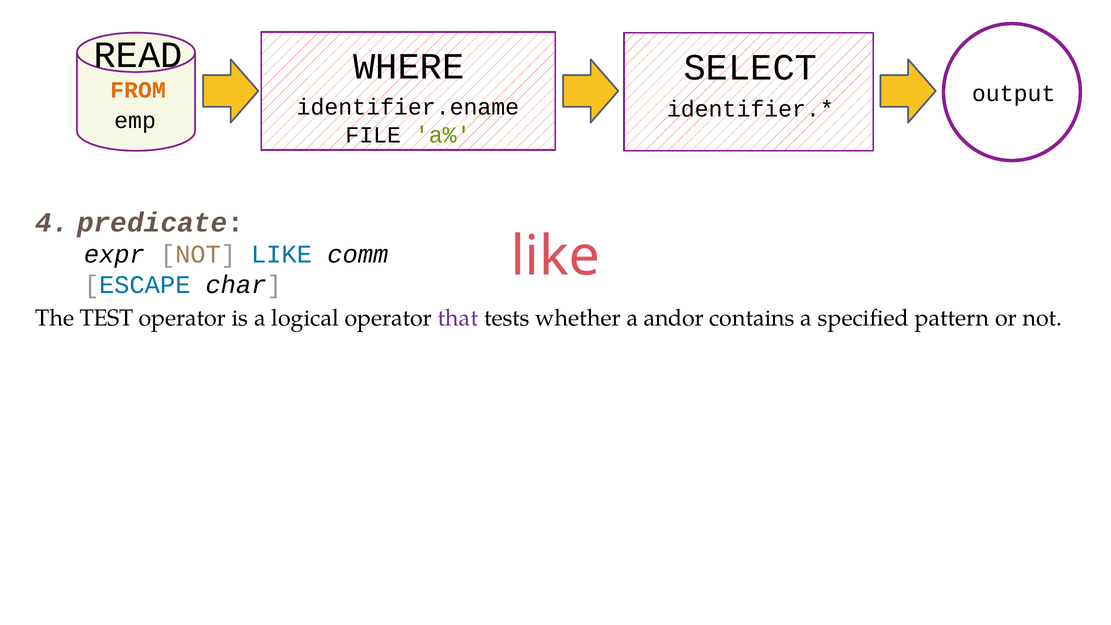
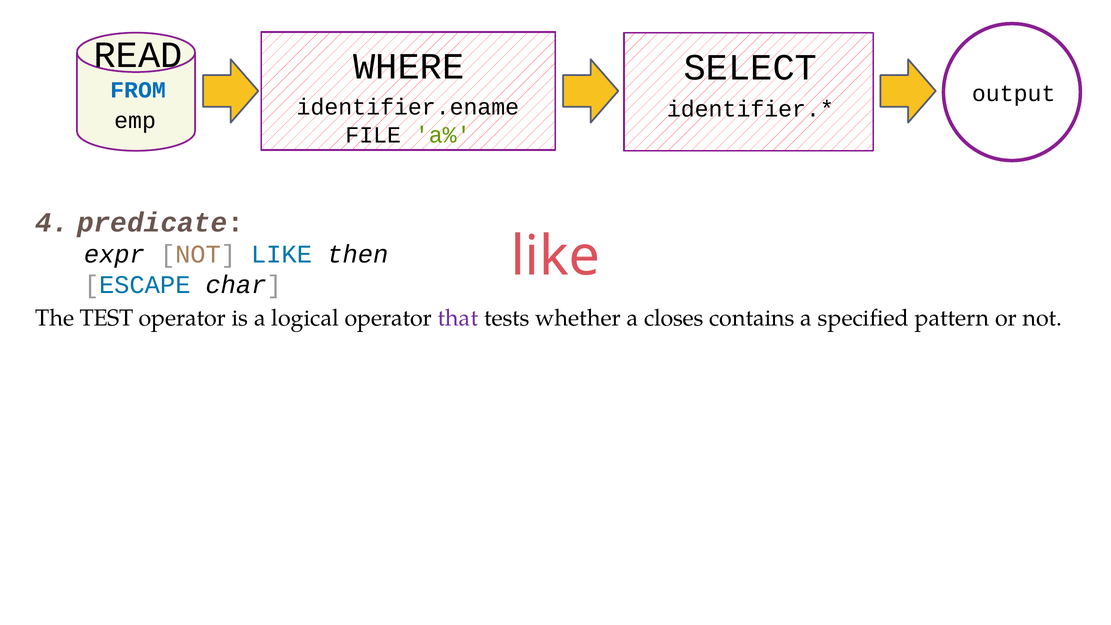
FROM colour: orange -> blue (138, 90)
comm: comm -> then (358, 254)
andor: andor -> closes (674, 318)
